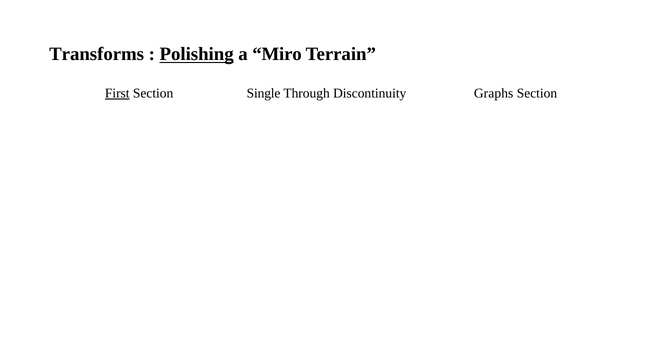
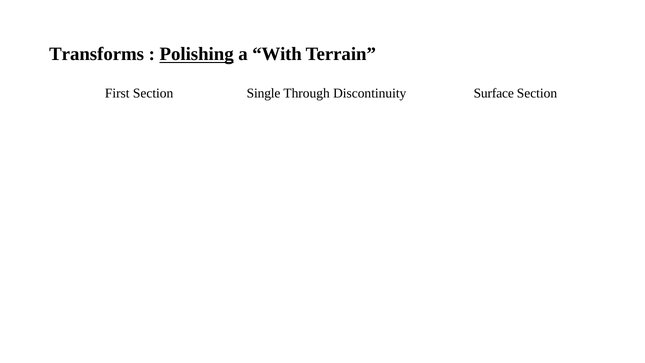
Miro: Miro -> With (277, 54)
First underline: present -> none (117, 93)
Graphs: Graphs -> Surface (494, 93)
